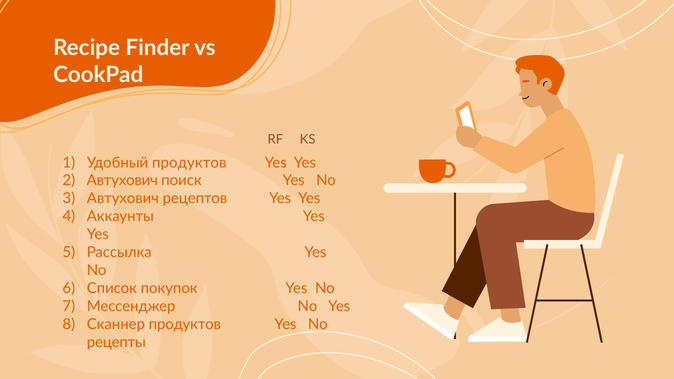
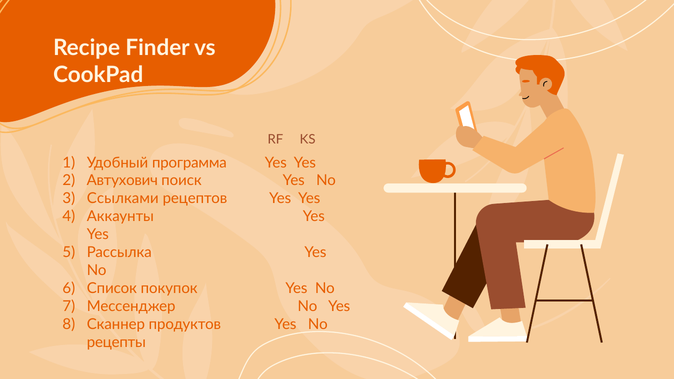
Удобный продуктов: продуктов -> программа (189, 163)
Автухович: Автухович -> Ссылками (123, 199)
